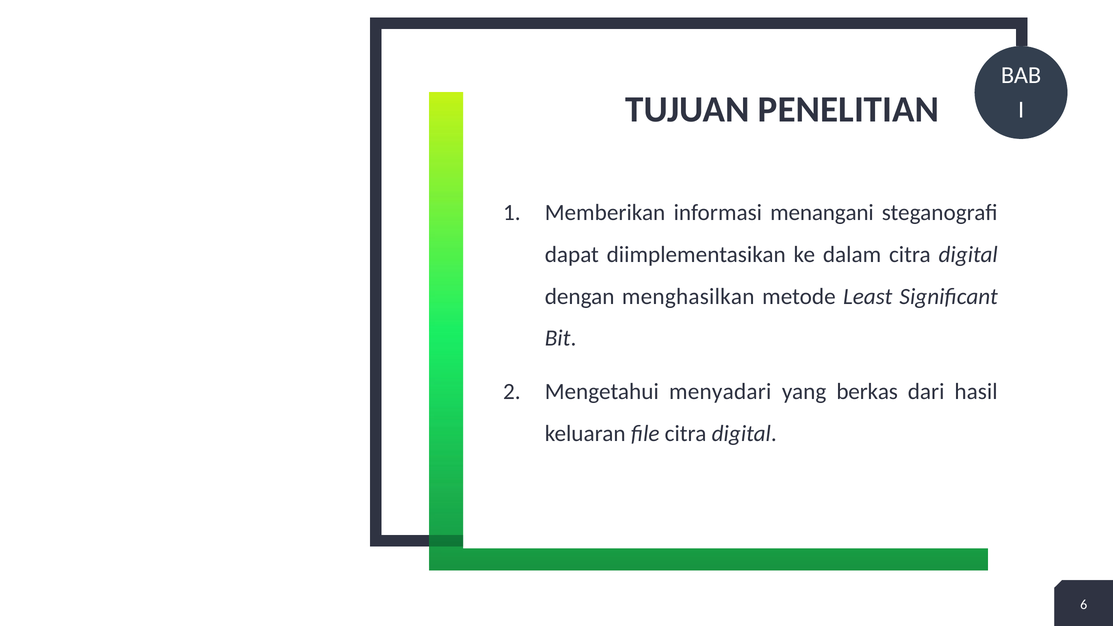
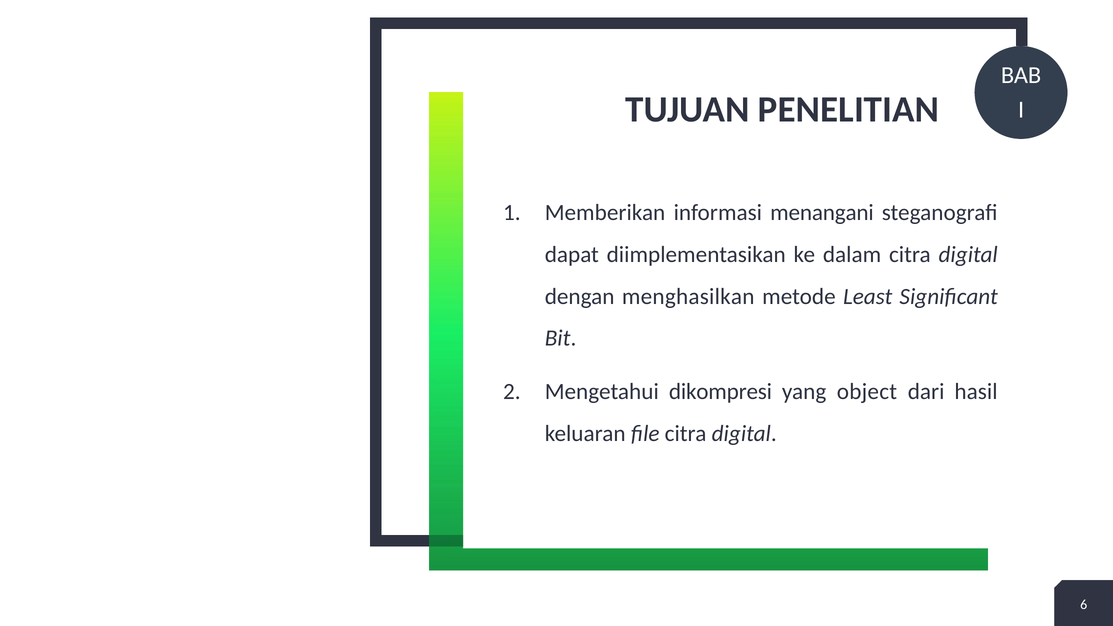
menyadari: menyadari -> dikompresi (720, 392)
berkas: berkas -> object (867, 392)
